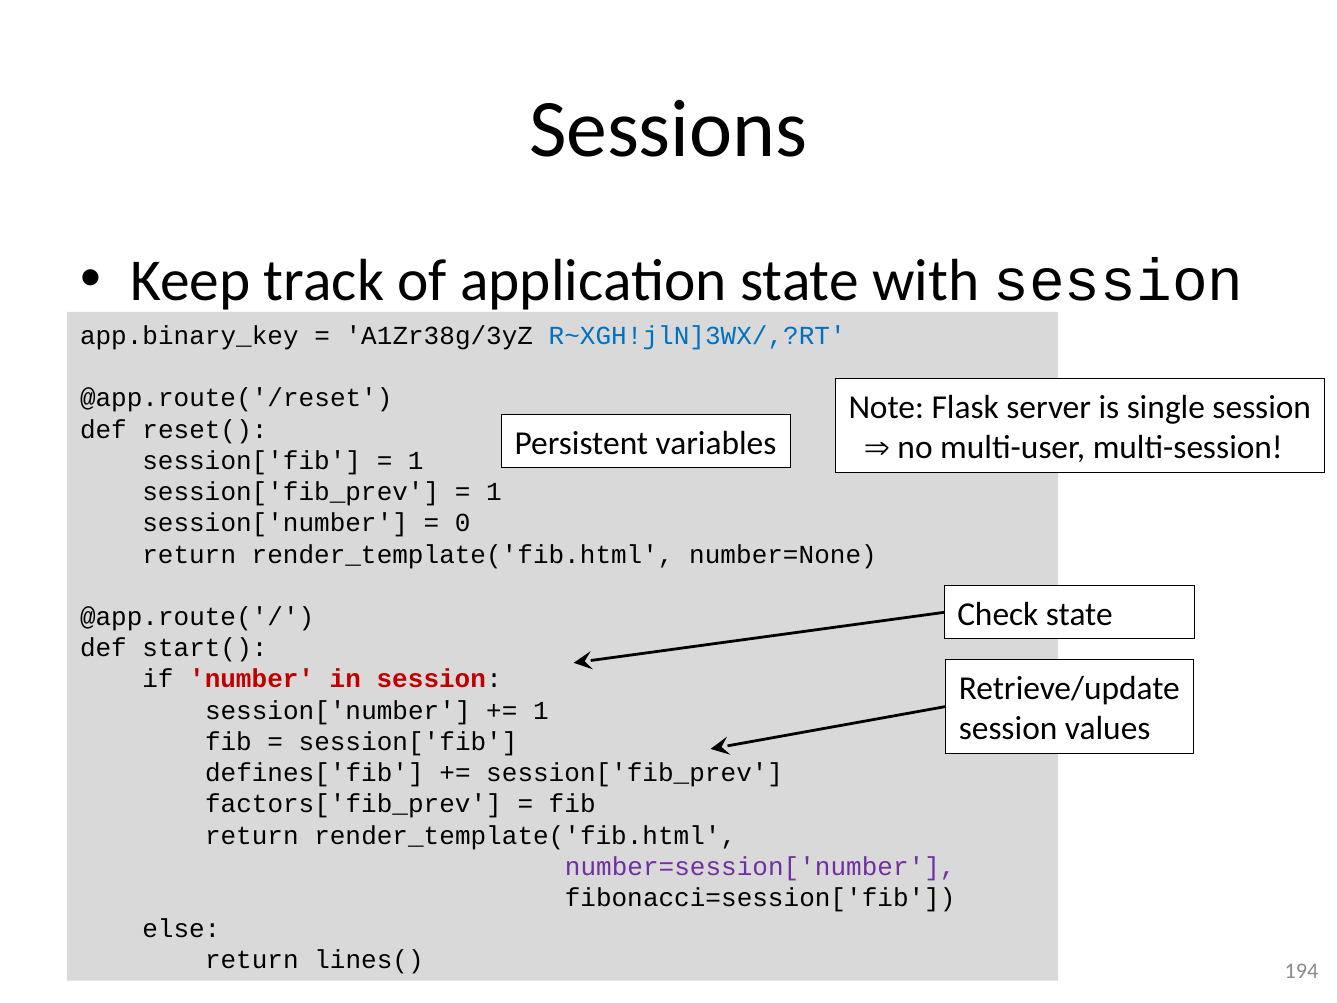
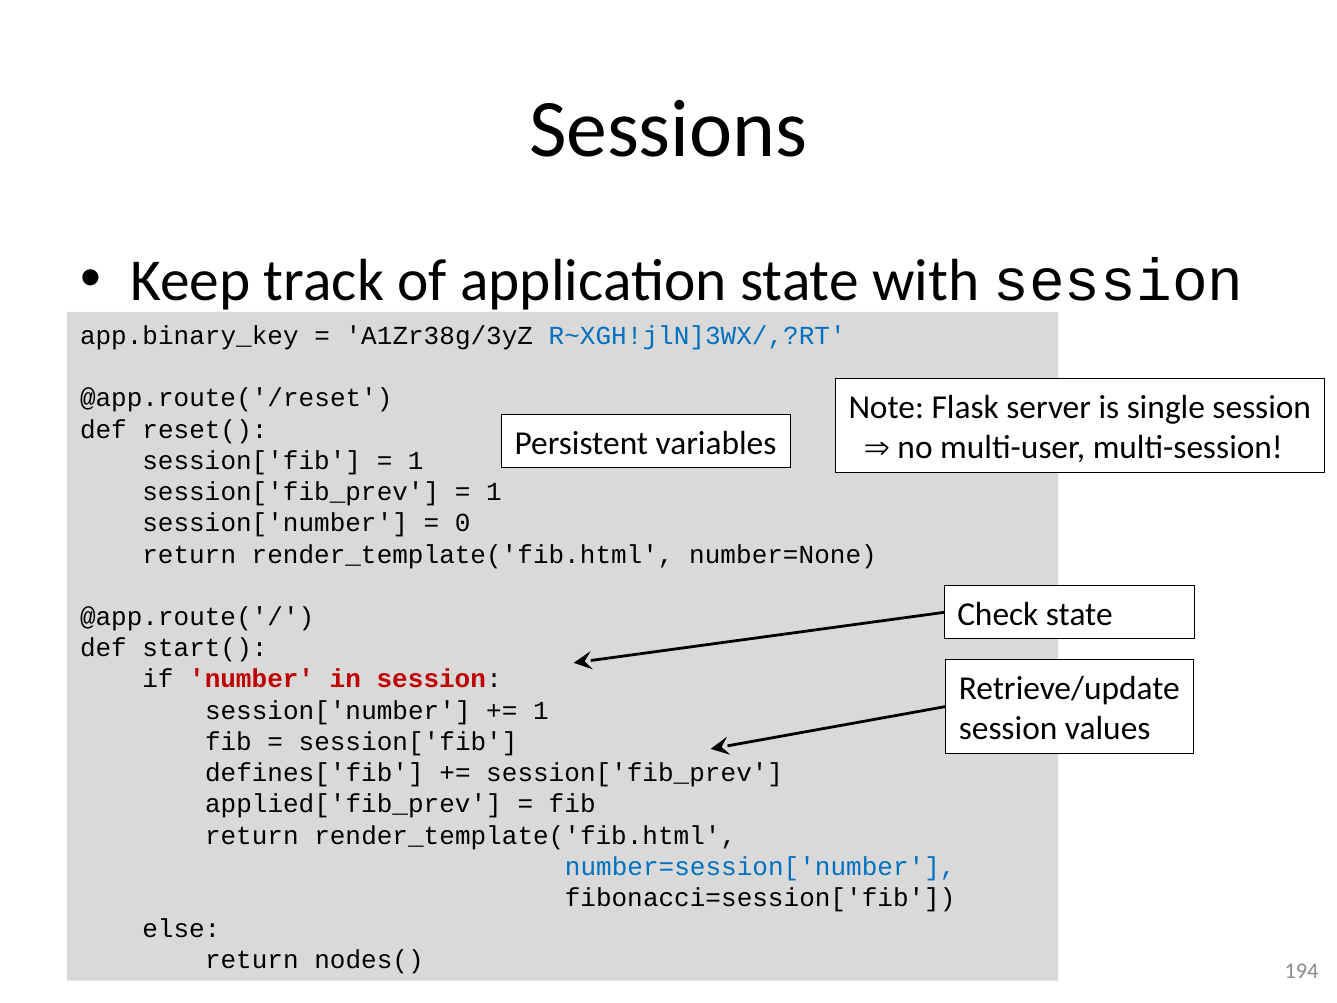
factors['fib_prev: factors['fib_prev -> applied['fib_prev (353, 804)
number=session['number colour: purple -> blue (760, 867)
lines(: lines( -> nodes( (369, 960)
